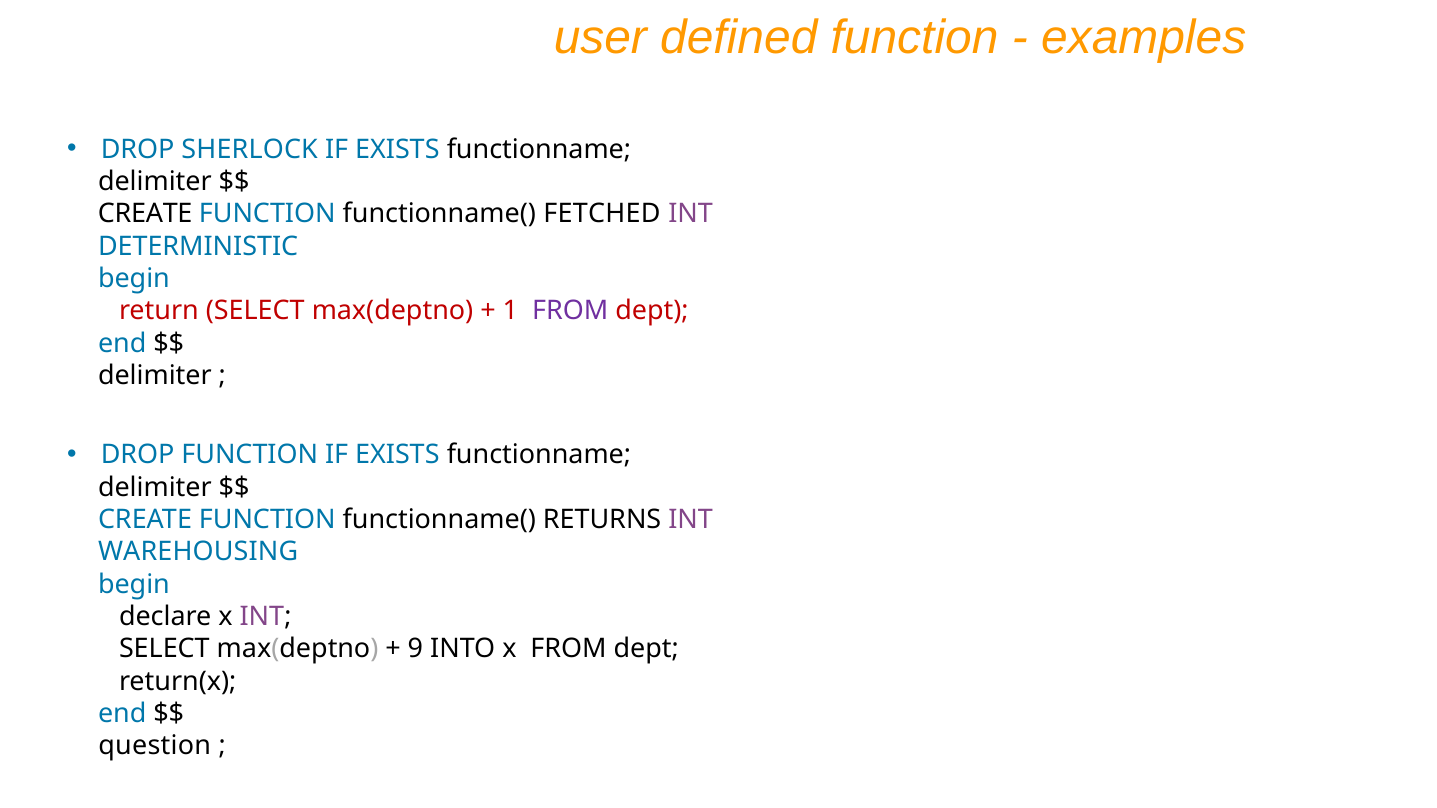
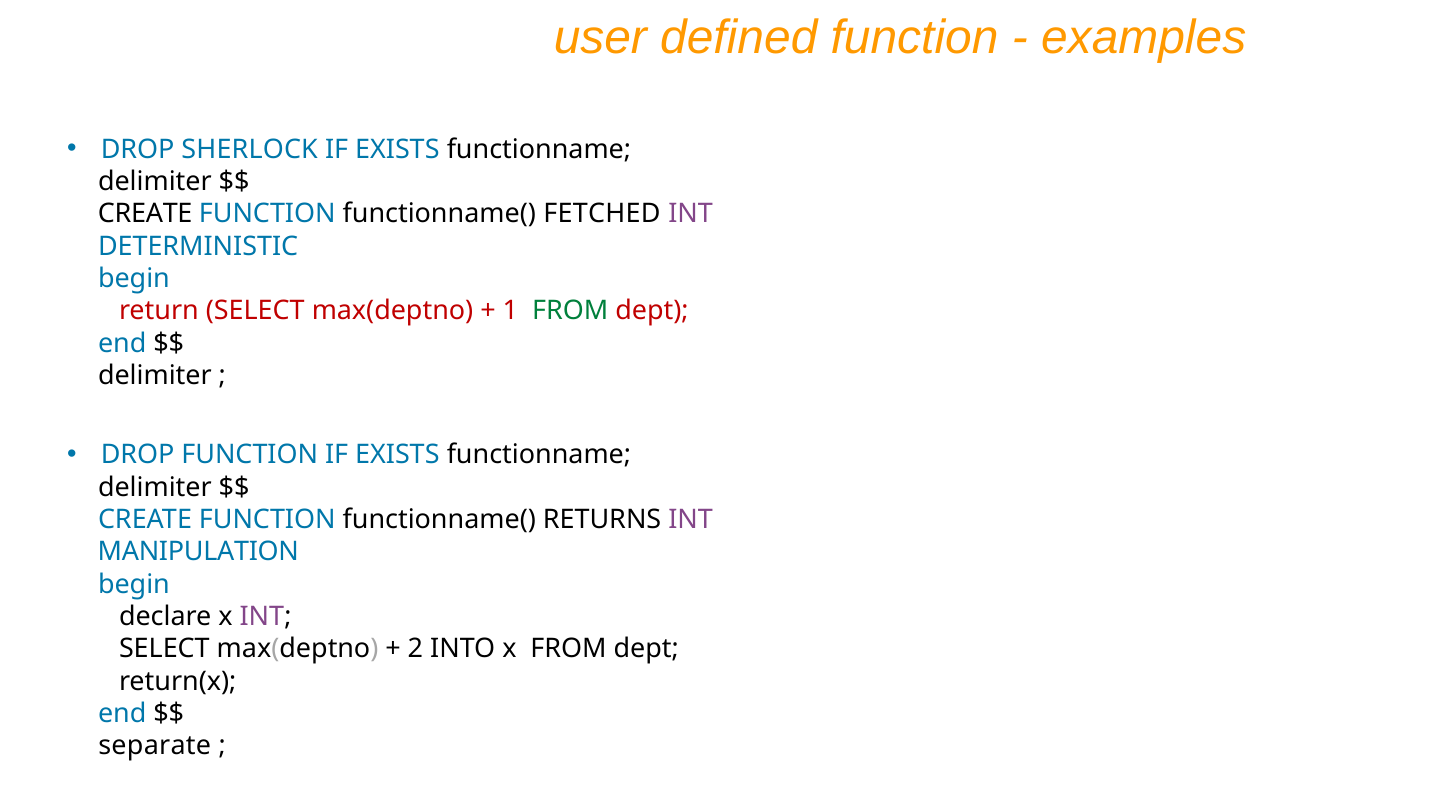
FROM colour: purple -> green (570, 311)
WAREHOUSING: WAREHOUSING -> MANIPULATION (198, 552)
9: 9 -> 2 (415, 649)
question: question -> separate (155, 746)
